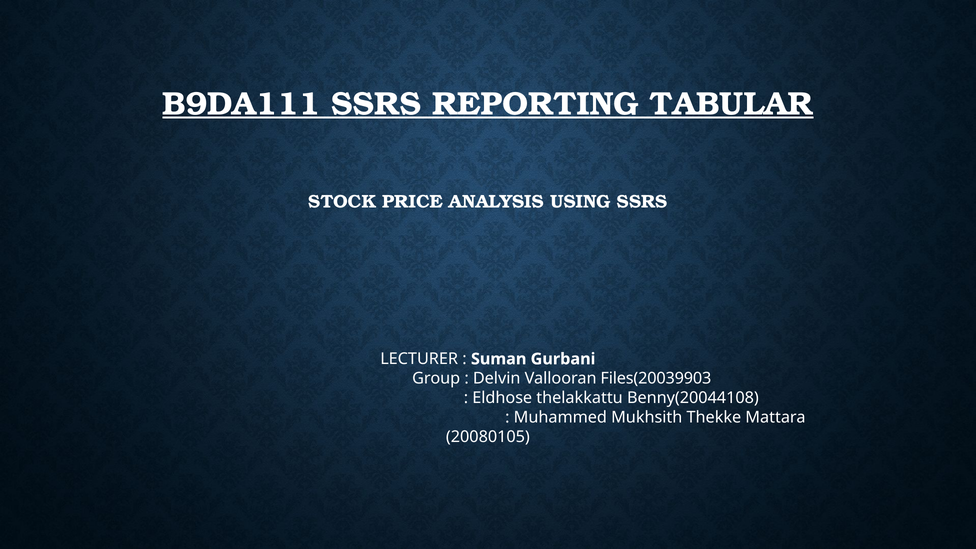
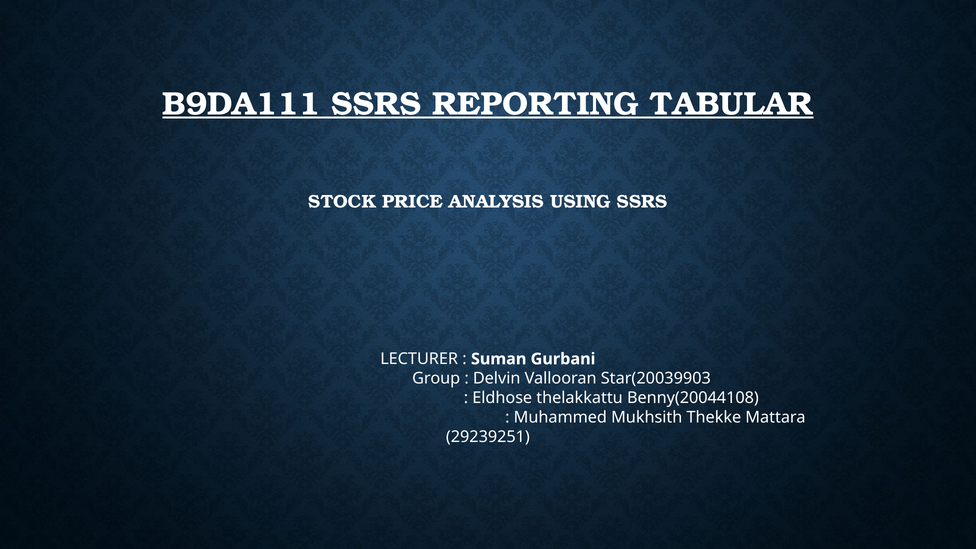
Files(20039903: Files(20039903 -> Star(20039903 (656, 379)
20080105: 20080105 -> 29239251 (488, 437)
